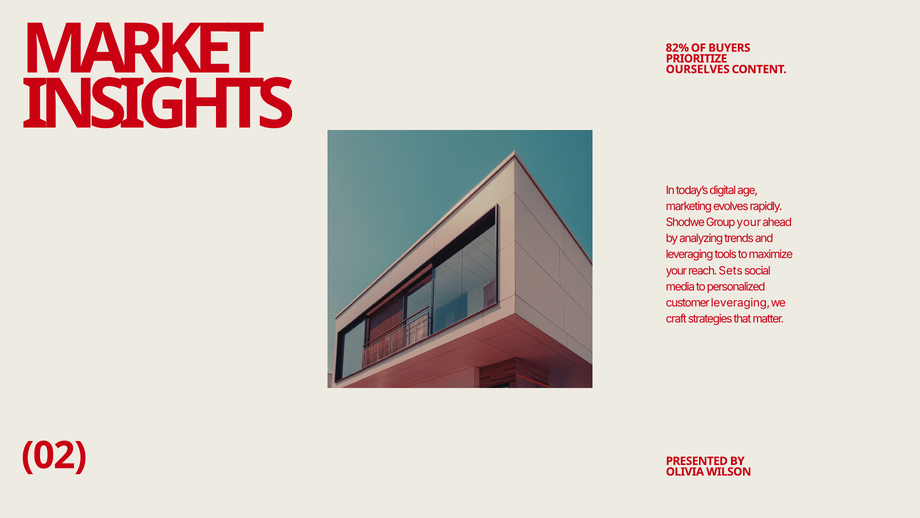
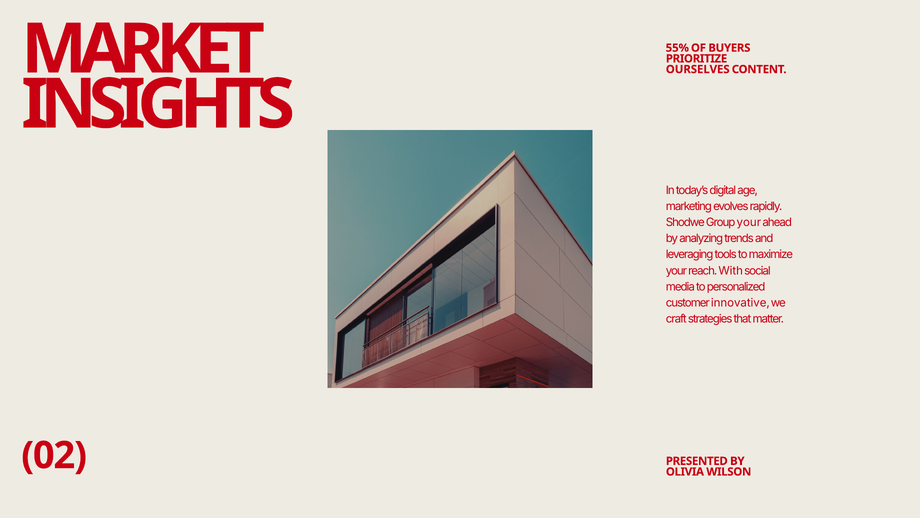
82%: 82% -> 55% (677, 48)
Sets: Sets -> With (731, 271)
customer leveraging: leveraging -> innovative (740, 303)
